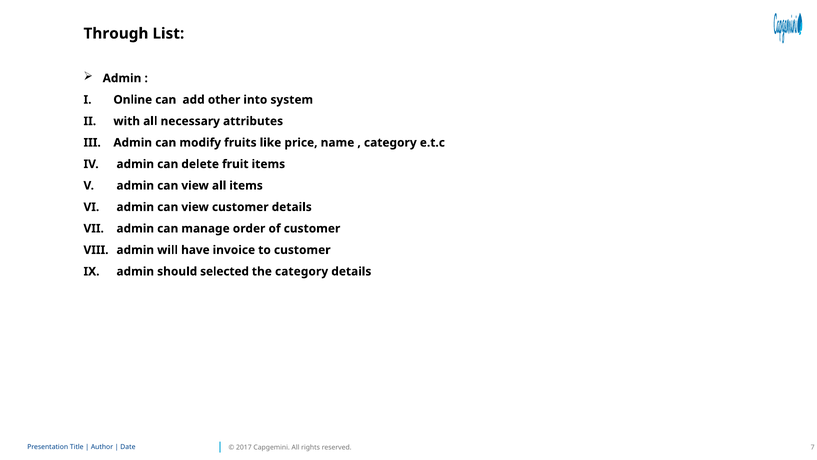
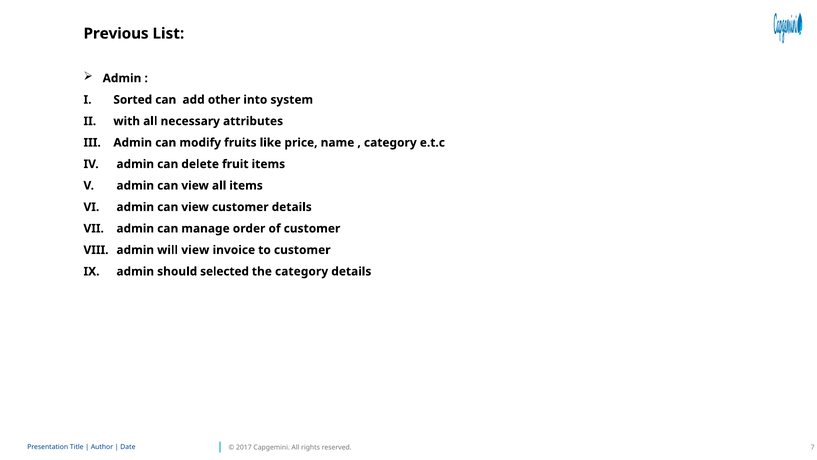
Through: Through -> Previous (116, 34)
Online: Online -> Sorted (133, 100)
will have: have -> view (195, 250)
